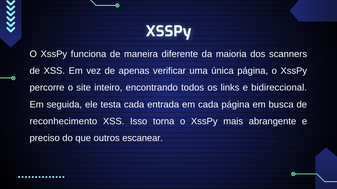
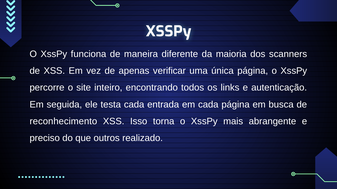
bidireccional: bidireccional -> autenticação (279, 88)
escanear: escanear -> realizado (143, 138)
